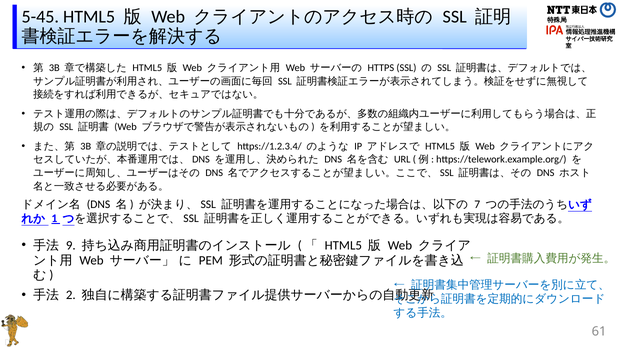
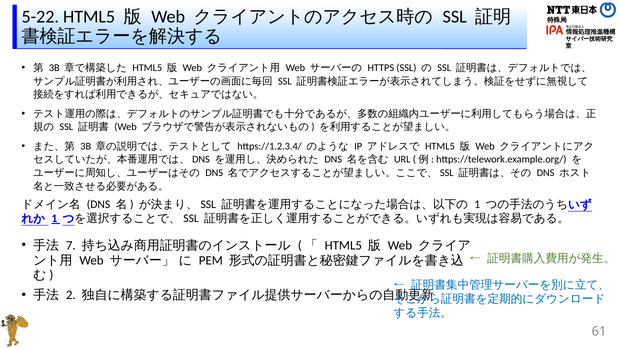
5-45: 5-45 -> 5-22 (40, 17)
7: 7 -> 1 (477, 205)
9: 9 -> 7 (71, 246)
